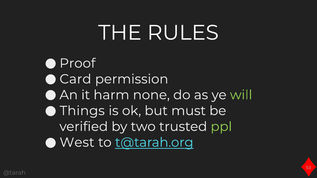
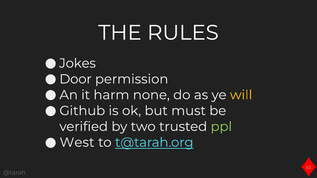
Proof: Proof -> Jokes (78, 63)
Card: Card -> Door (76, 79)
will colour: light green -> yellow (241, 95)
Things: Things -> Github (82, 111)
